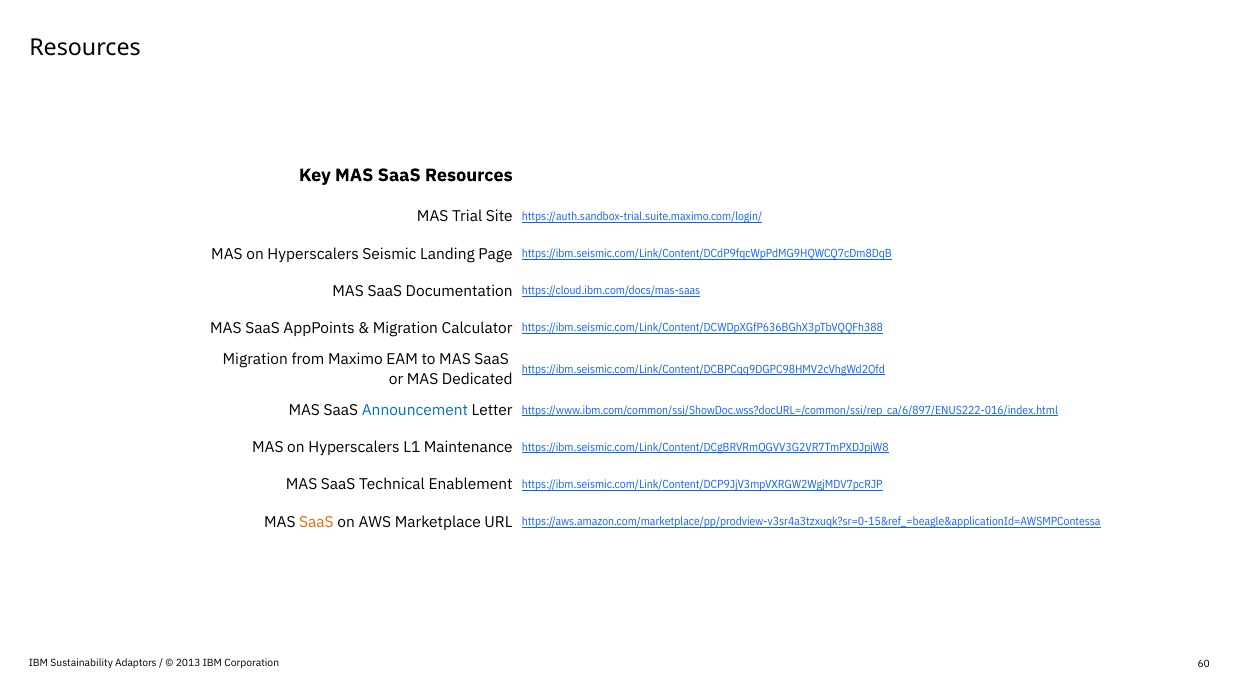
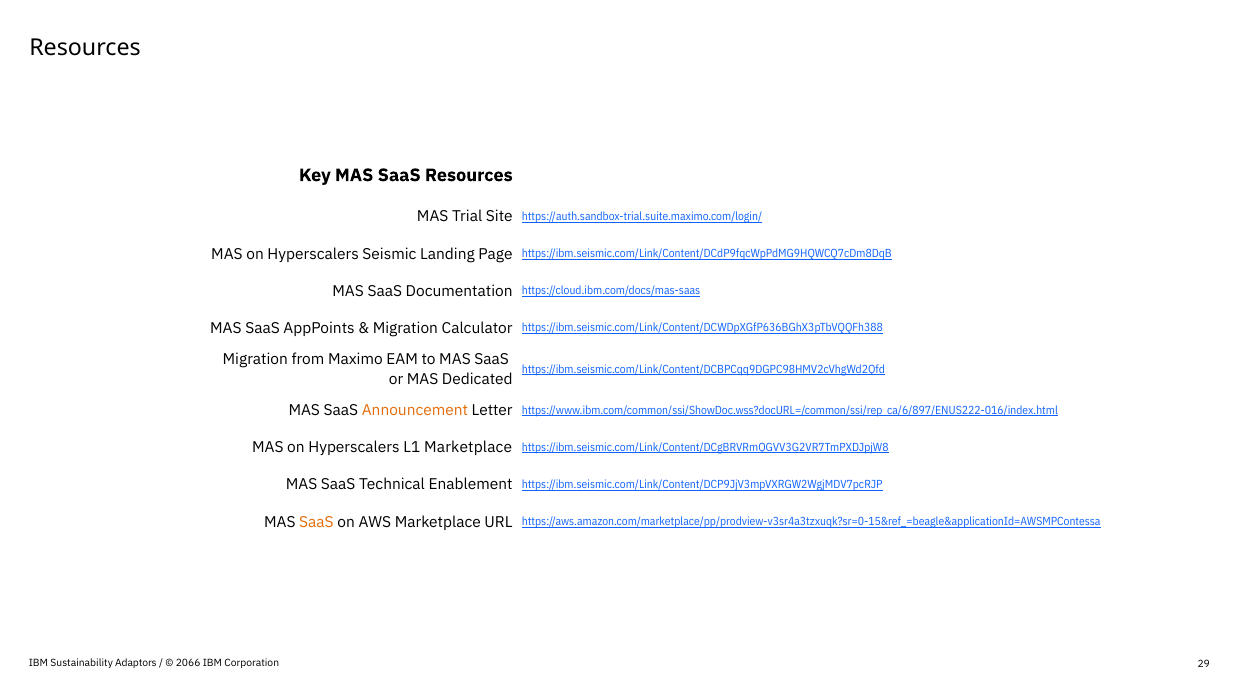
Announcement colour: blue -> orange (415, 410)
L1 Maintenance: Maintenance -> Marketplace (468, 447)
2013: 2013 -> 2066 (188, 663)
60: 60 -> 29 (1204, 664)
